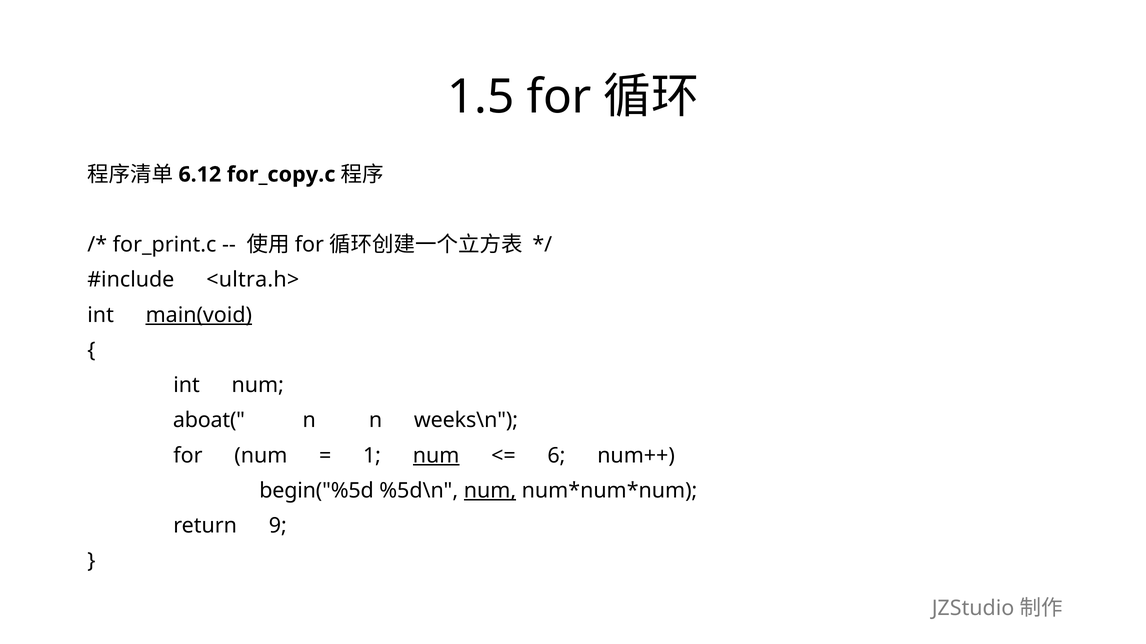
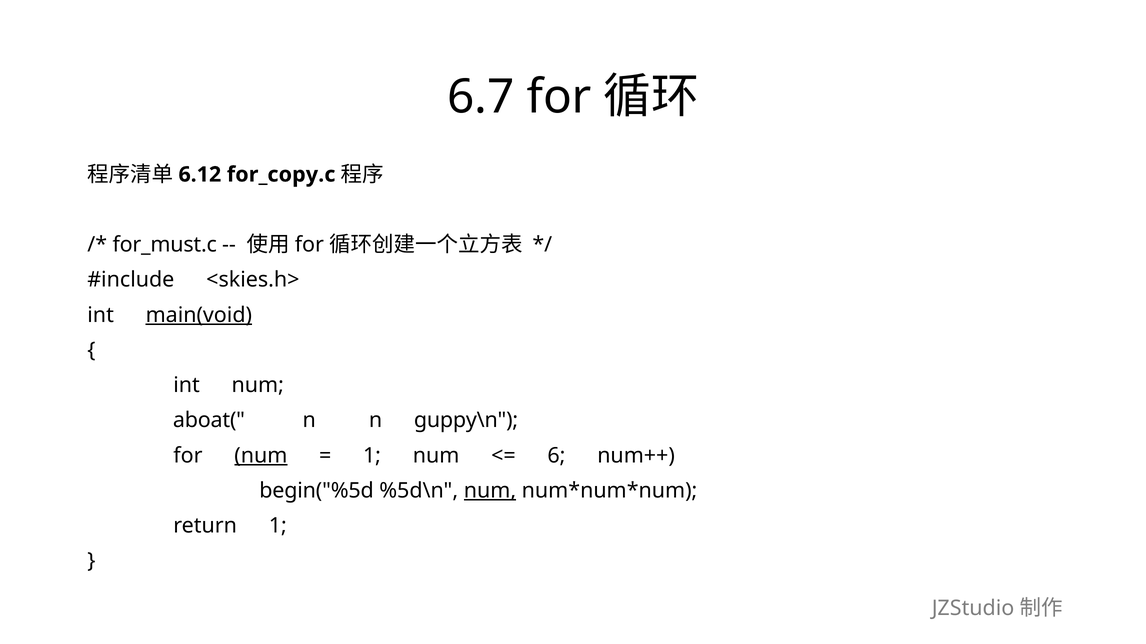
1.5: 1.5 -> 6.7 (481, 97)
for_print.c: for_print.c -> for_must.c (165, 245)
<ultra.h>: <ultra.h> -> <skies.h> (253, 280)
weeks\n: weeks\n -> guppy\n (466, 421)
num underline: none -> present (261, 456)
num underline: present -> none (436, 456)
return 9: 9 -> 1 (278, 526)
